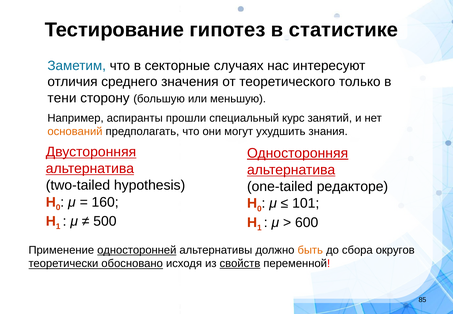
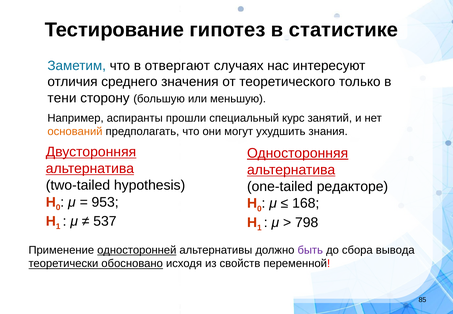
секторные: секторные -> отвергают (177, 66)
160: 160 -> 953 (105, 202)
101: 101 -> 168 (306, 203)
500: 500 -> 537 (105, 221)
600: 600 -> 798 (307, 222)
быть colour: orange -> purple (310, 250)
округов: округов -> вывода (395, 250)
свойств underline: present -> none (240, 264)
